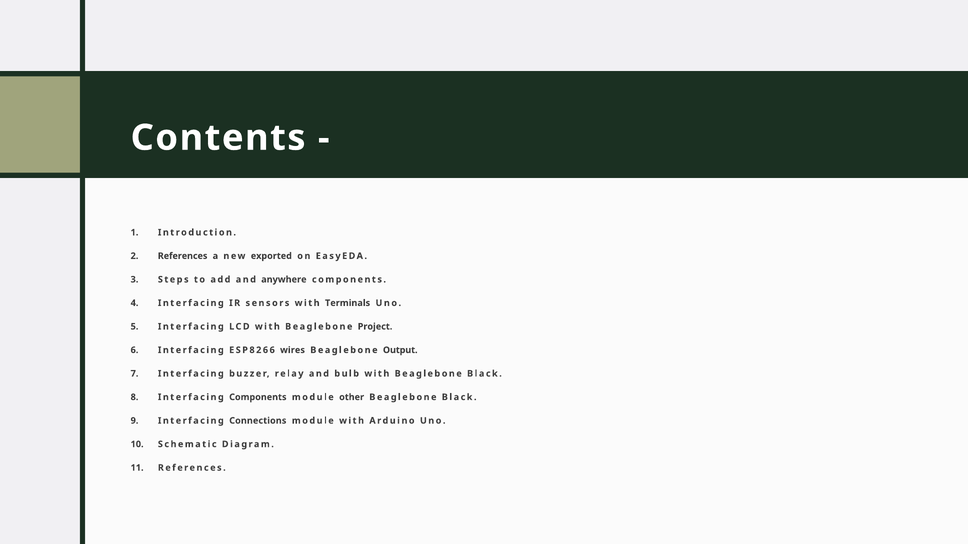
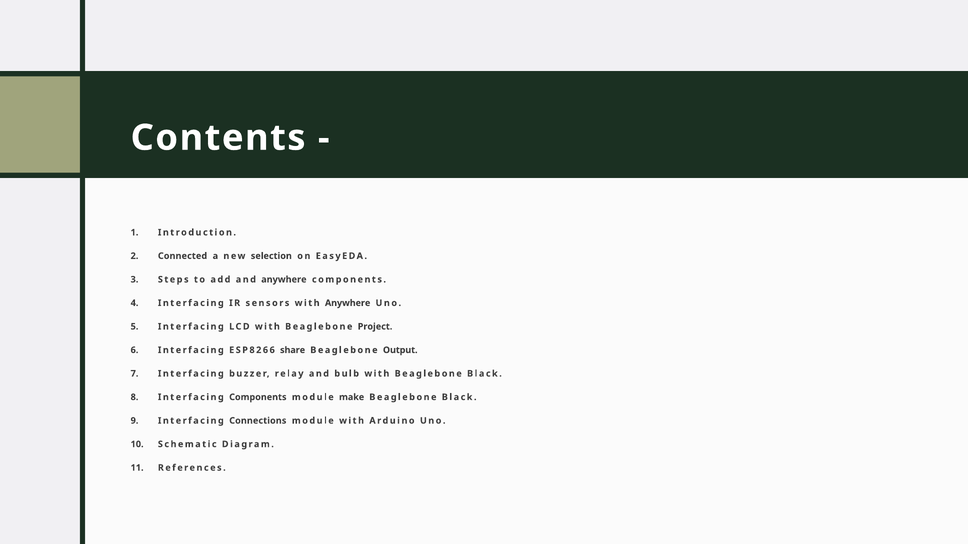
References: References -> Connected (183, 256)
exported: exported -> selection (271, 256)
with Terminals: Terminals -> Anywhere (348, 303)
wires: wires -> share (293, 350)
other: other -> make (352, 397)
